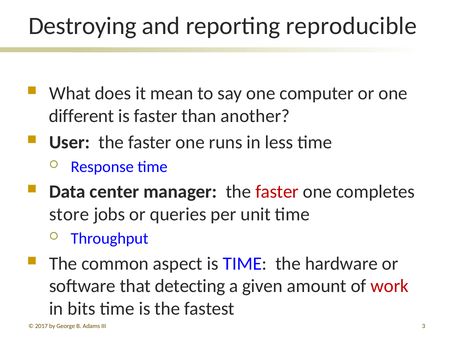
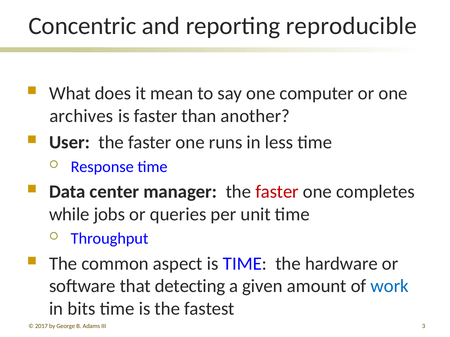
Destroying: Destroying -> Concentric (82, 26)
different: different -> archives (81, 116)
store: store -> while (69, 215)
work colour: red -> blue (390, 287)
